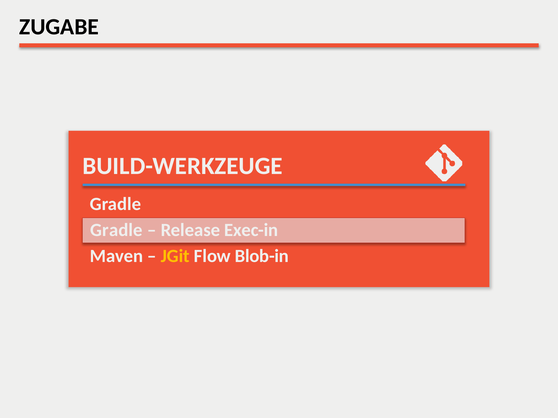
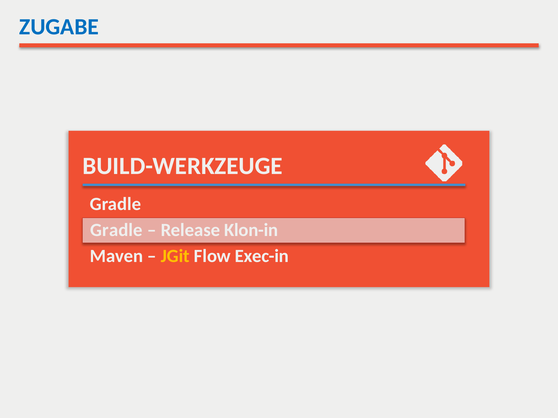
ZUGABE colour: black -> blue (59, 27)
Exec-in: Exec-in -> Klon-in (251, 230)
Blob-in: Blob-in -> Exec-in (262, 256)
